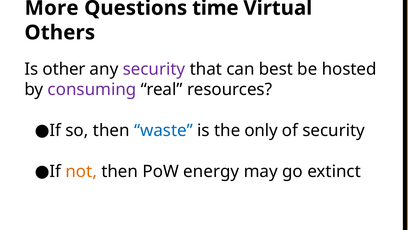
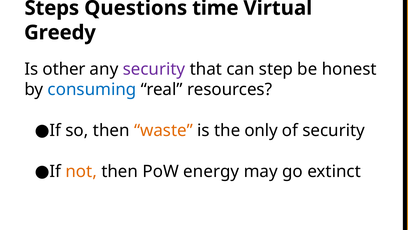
More: More -> Steps (52, 8)
Others: Others -> Greedy (60, 33)
best: best -> step (276, 69)
hosted: hosted -> honest (349, 69)
consuming colour: purple -> blue (92, 89)
waste colour: blue -> orange (163, 130)
